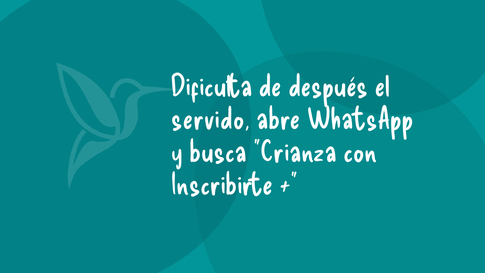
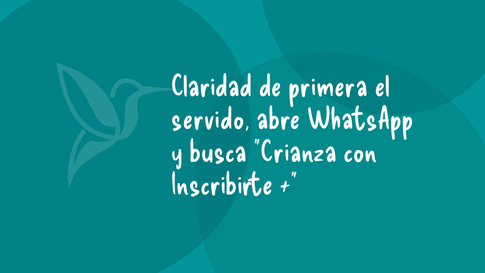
Dificulta: Dificulta -> Claridad (212, 86)
después: después -> primera (328, 86)
